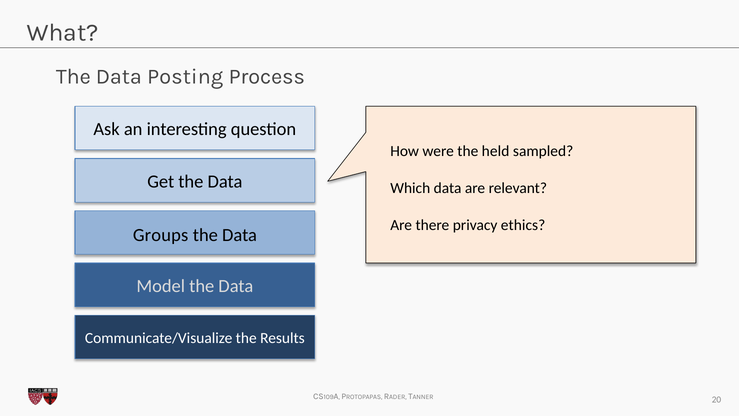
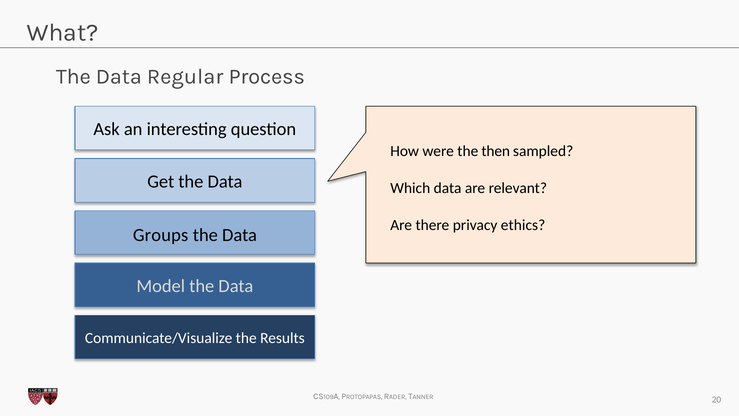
Posting: Posting -> Regular (185, 77)
held: held -> then (496, 151)
